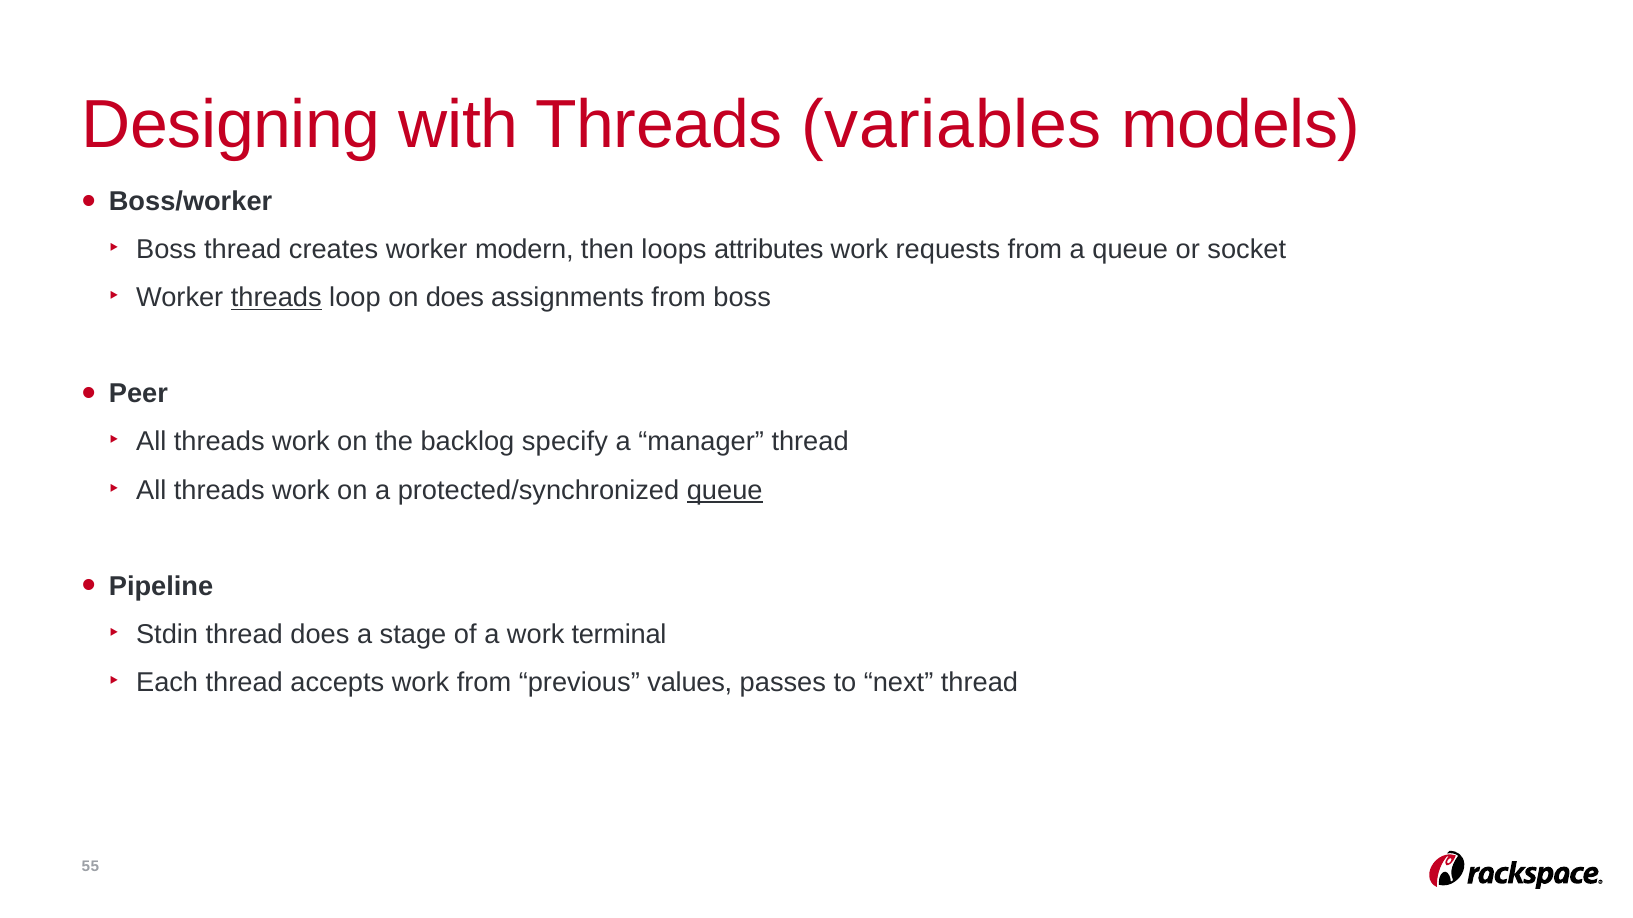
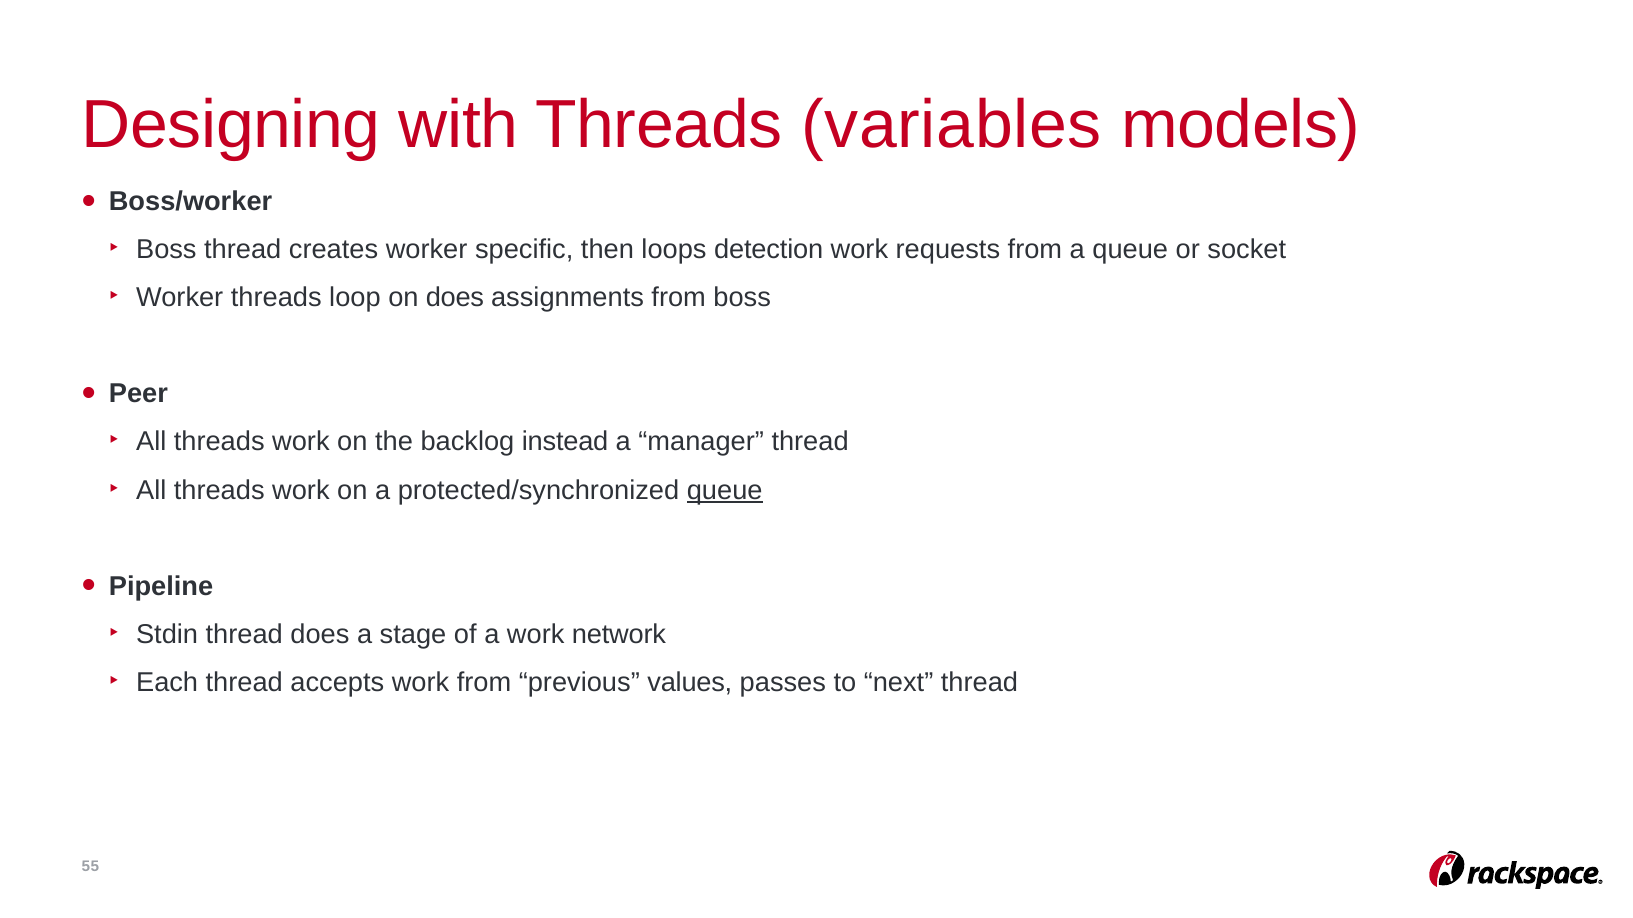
modern: modern -> specific (524, 250)
attributes: attributes -> detection (769, 250)
threads underline: present -> none (276, 298)
specify: specify -> instead (565, 442)
terminal: terminal -> network (619, 635)
